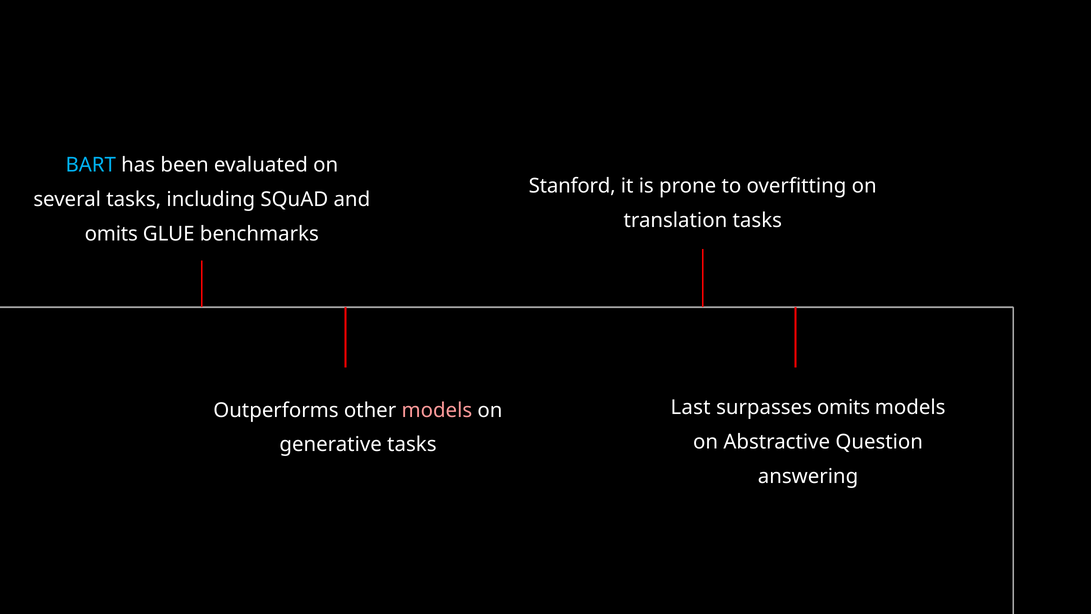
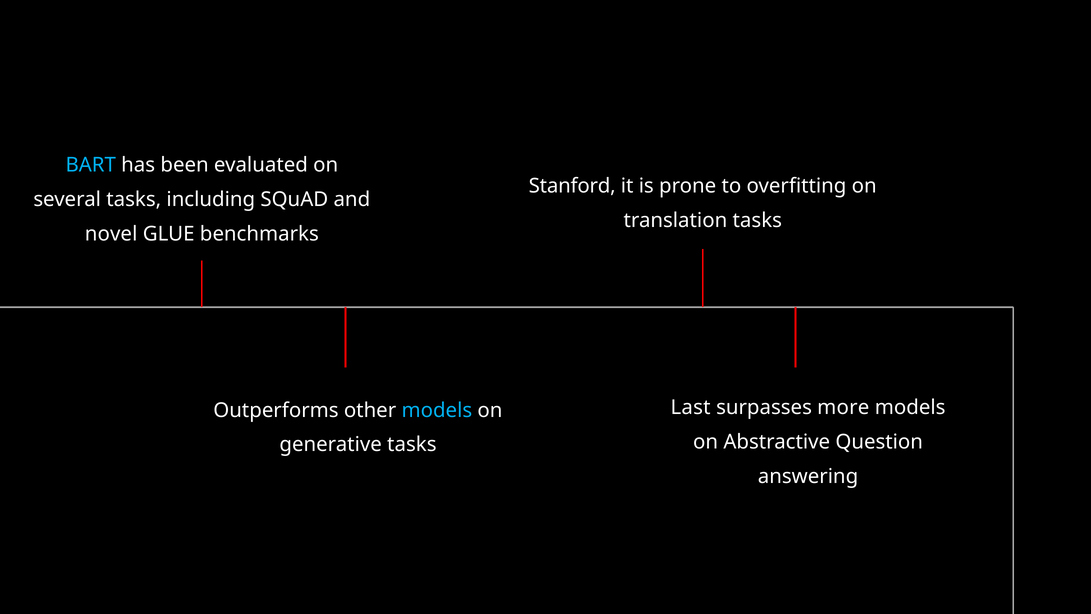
omits: omits -> novel (111, 234)
surpasses omits: omits -> more (843, 407)
models colour: pink -> light blue (437, 410)
